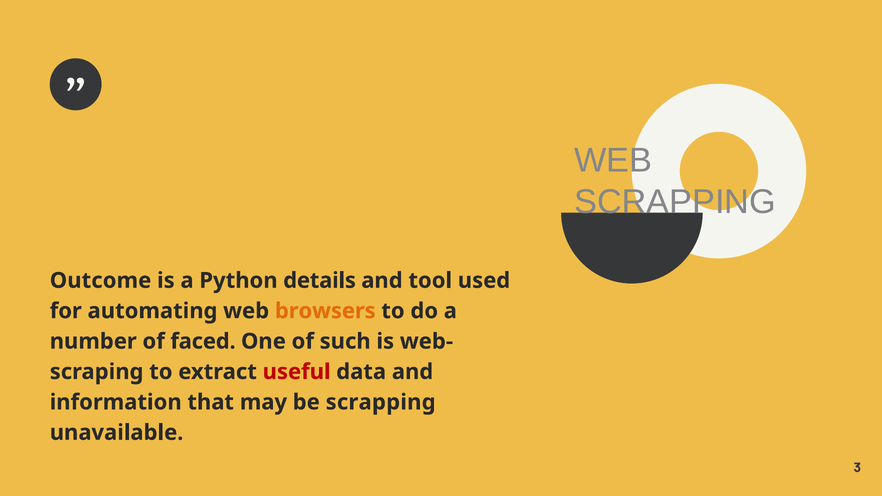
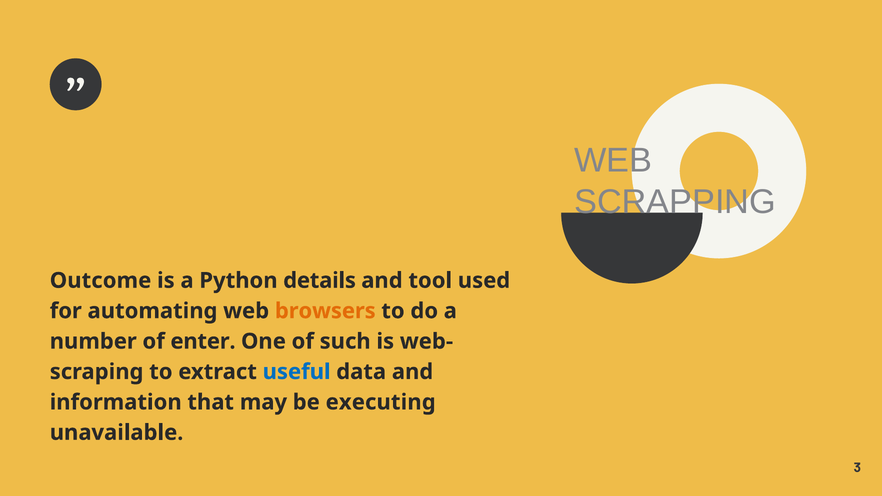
faced: faced -> enter (203, 341)
useful colour: red -> blue (297, 372)
be scrapping: scrapping -> executing (381, 402)
